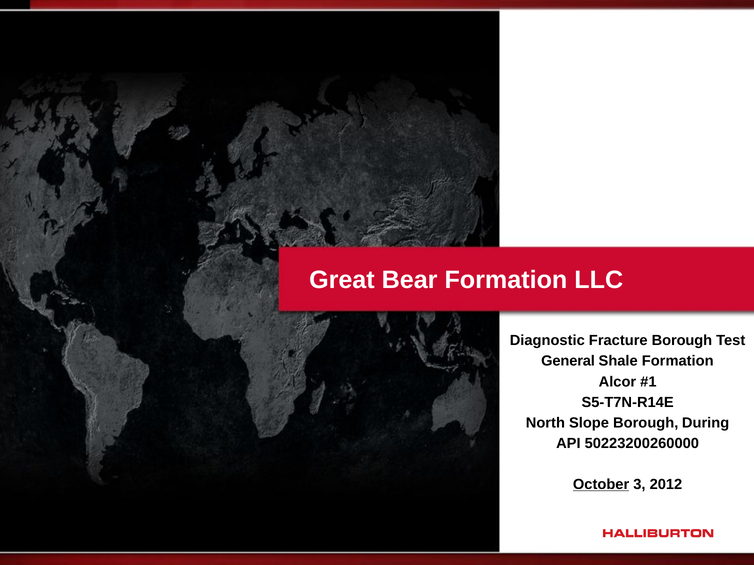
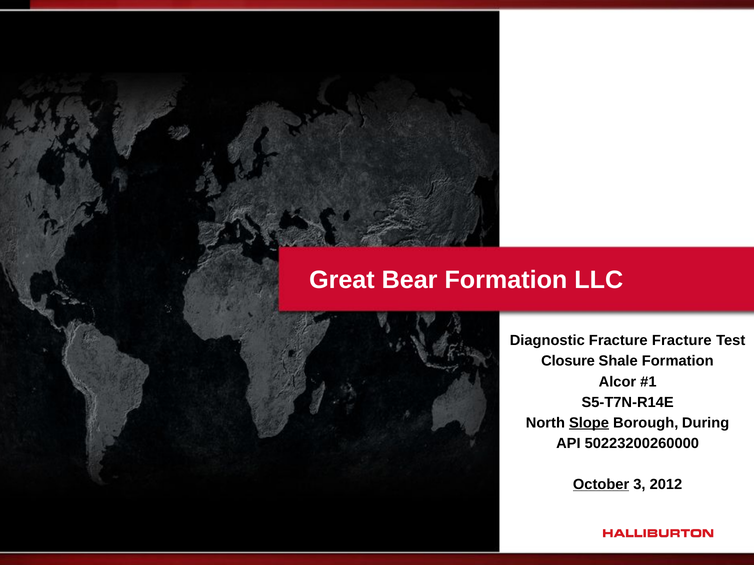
Fracture Borough: Borough -> Fracture (682, 341)
General: General -> Closure (568, 361)
Slope underline: none -> present (589, 423)
